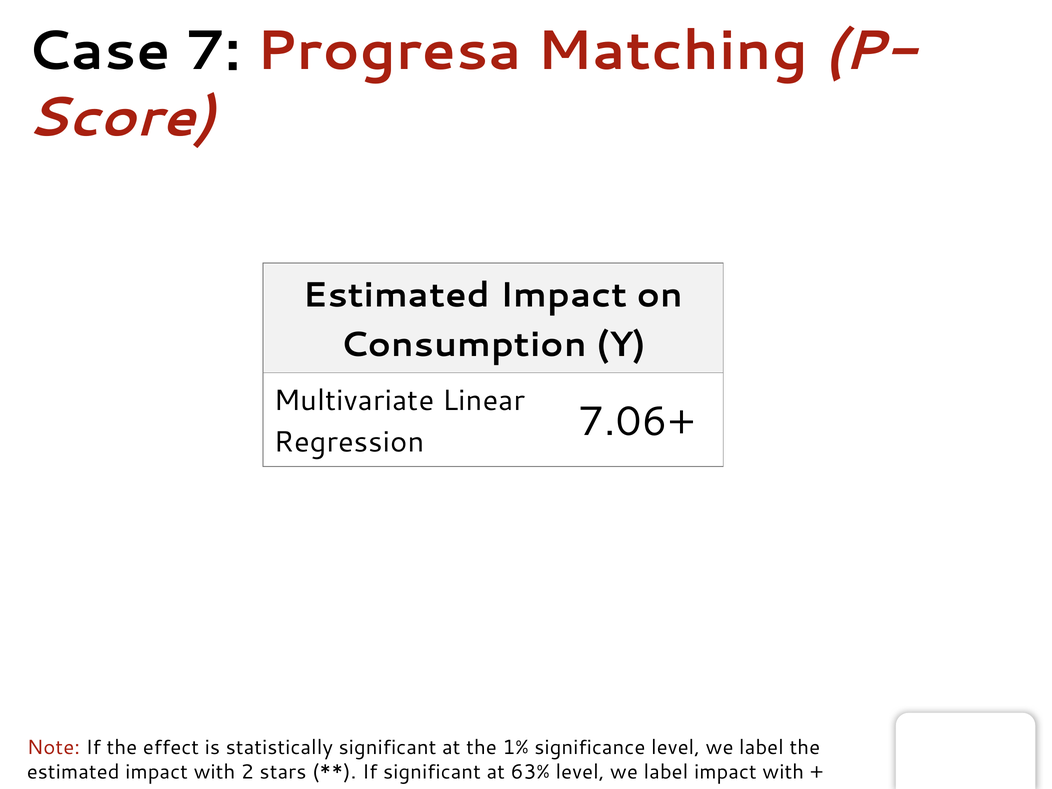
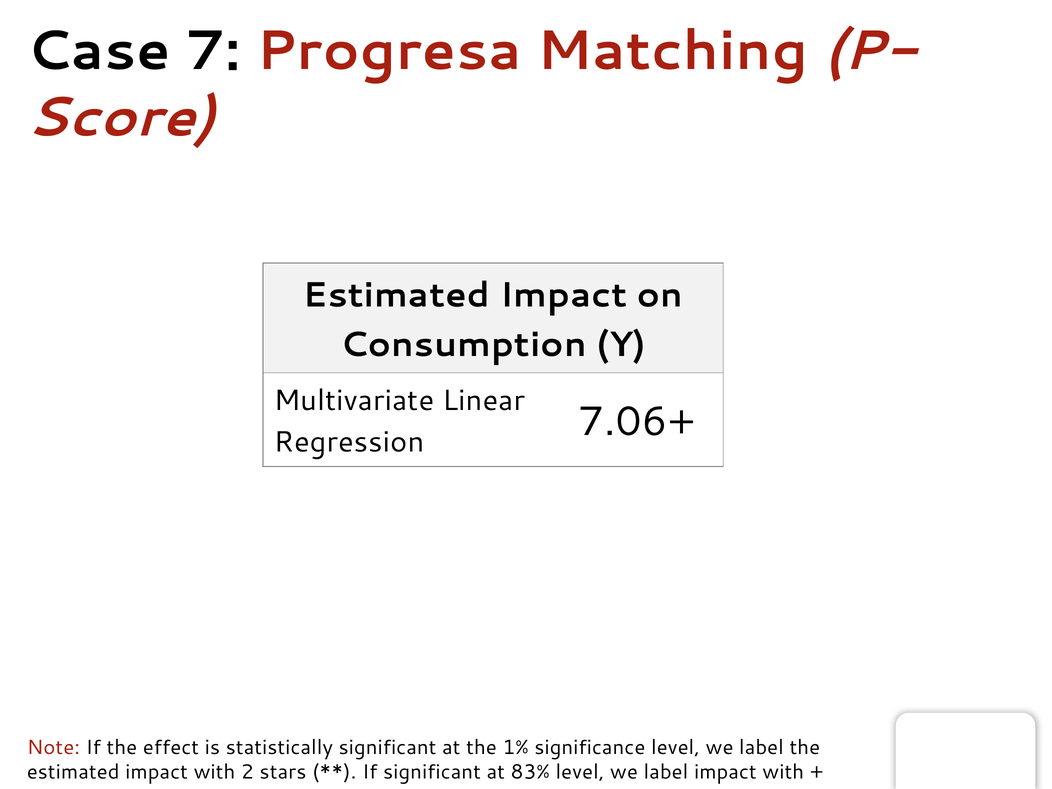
63%: 63% -> 83% (530, 772)
